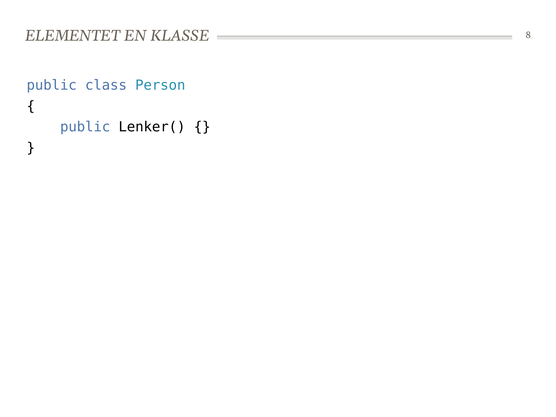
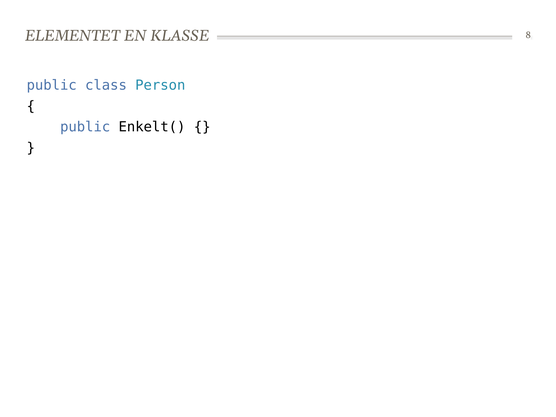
Lenker(: Lenker( -> Enkelt( (152, 127)
